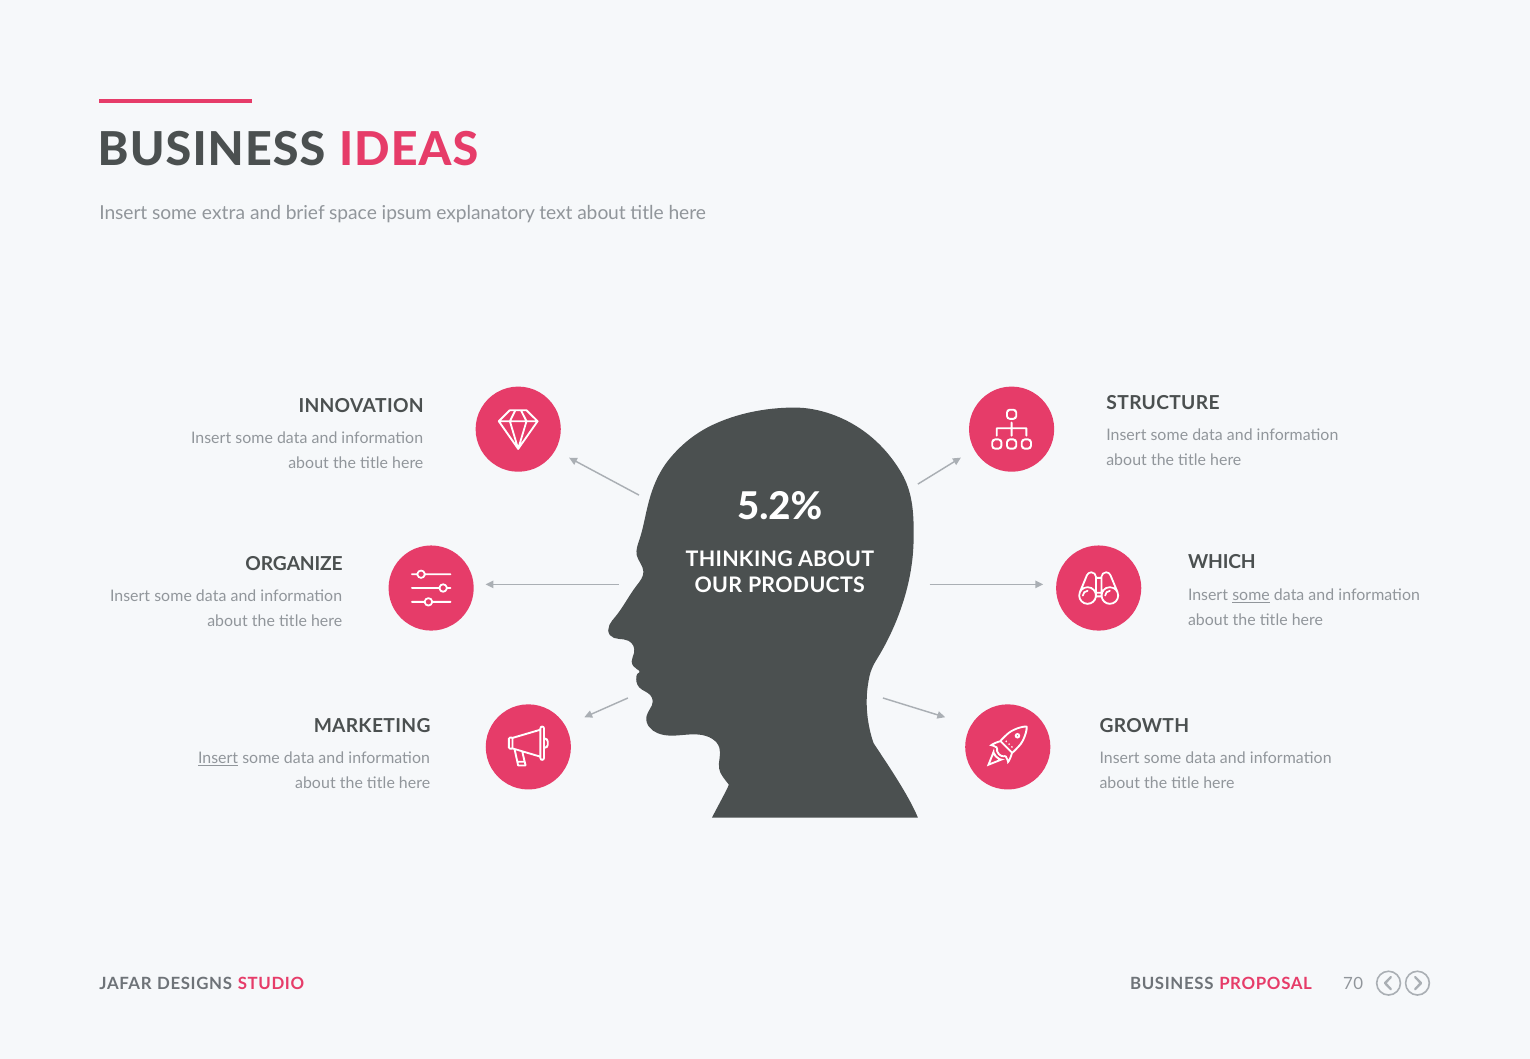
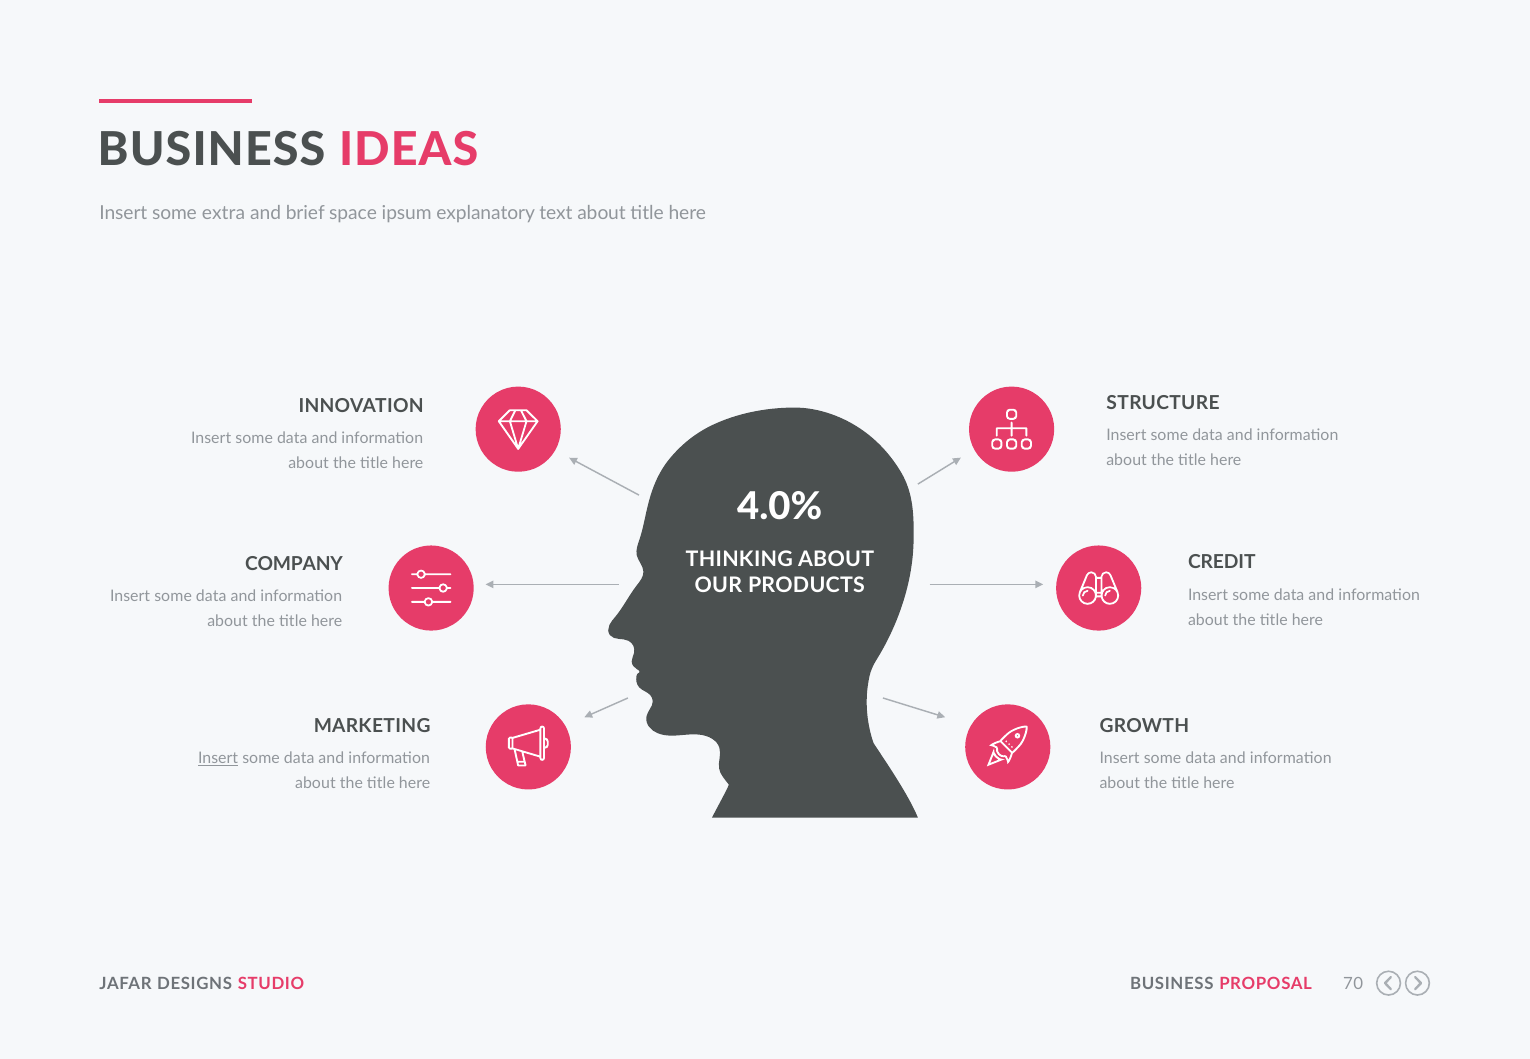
5.2%: 5.2% -> 4.0% (780, 507)
WHICH: WHICH -> CREDIT (1222, 563)
ORGANIZE: ORGANIZE -> COMPANY (294, 564)
some underline: present -> none (1251, 595)
